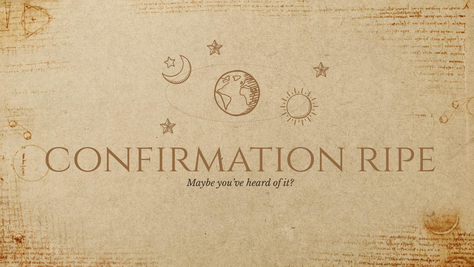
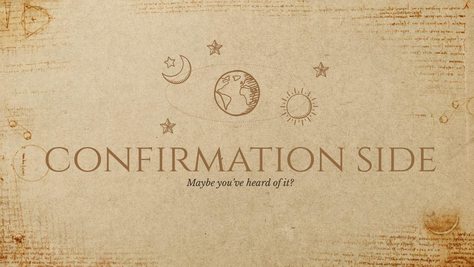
ripe: ripe -> side (397, 158)
